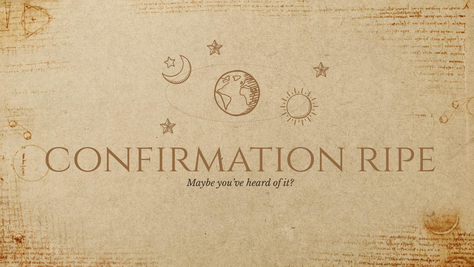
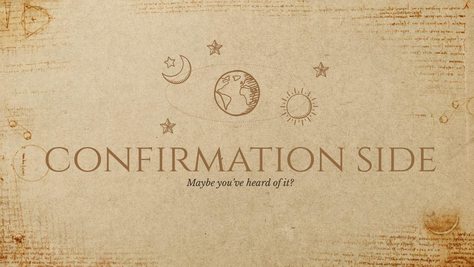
ripe: ripe -> side (397, 158)
